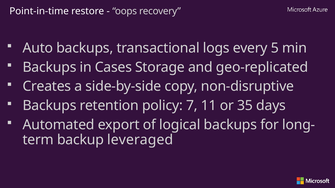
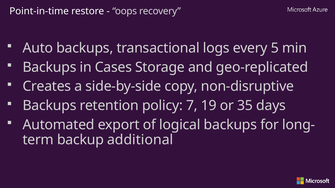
11: 11 -> 19 (209, 106)
leveraged: leveraged -> additional (140, 140)
